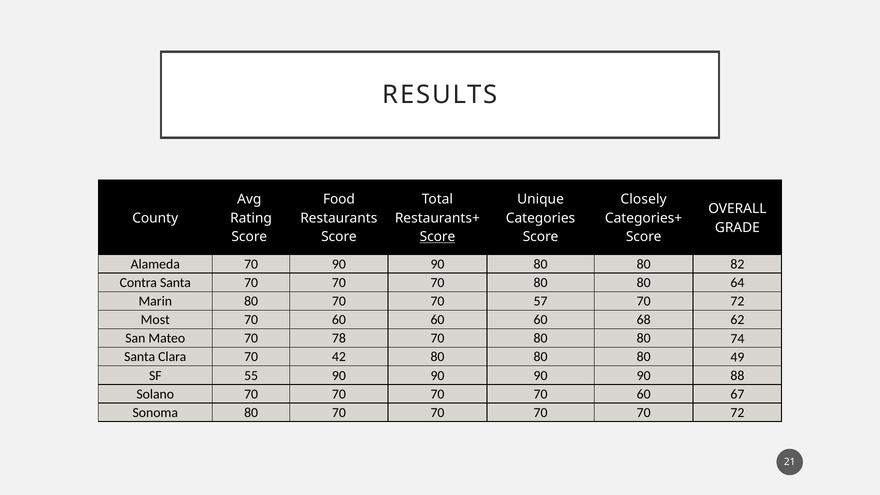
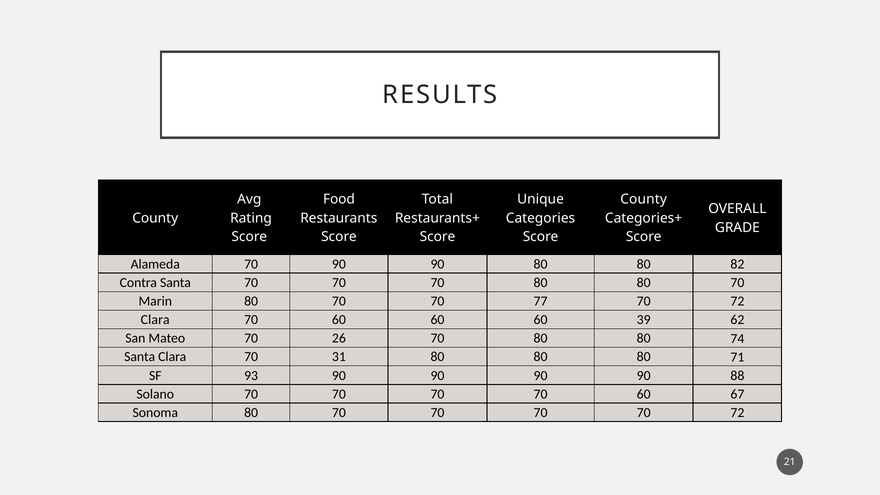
Closely: Closely -> County (644, 199)
Score underline: present -> none (437, 237)
80 80 64: 64 -> 70 (737, 283)
57: 57 -> 77 (541, 301)
Most: Most -> Clara (155, 320)
68: 68 -> 39 (644, 320)
78: 78 -> 26 (339, 338)
42: 42 -> 31 (339, 357)
49: 49 -> 71 (737, 357)
55: 55 -> 93 (251, 376)
